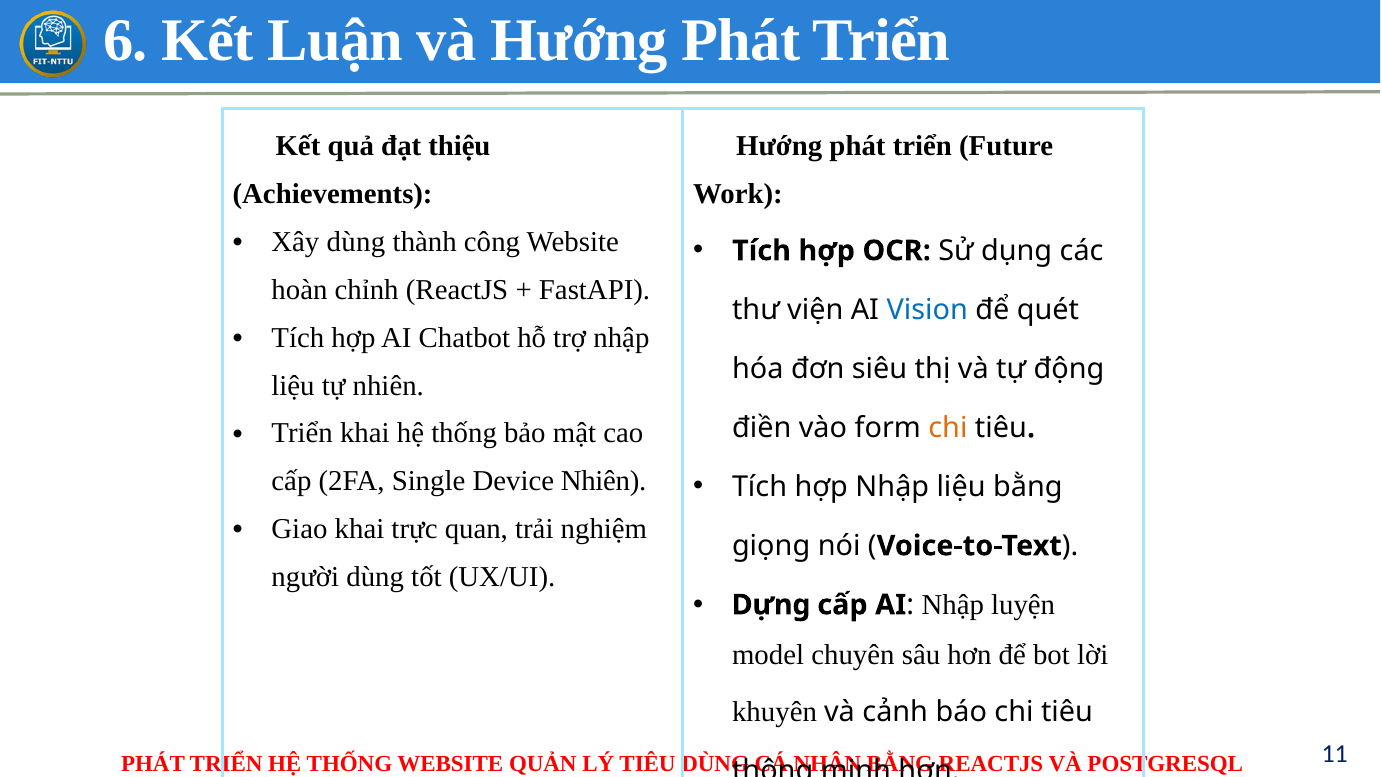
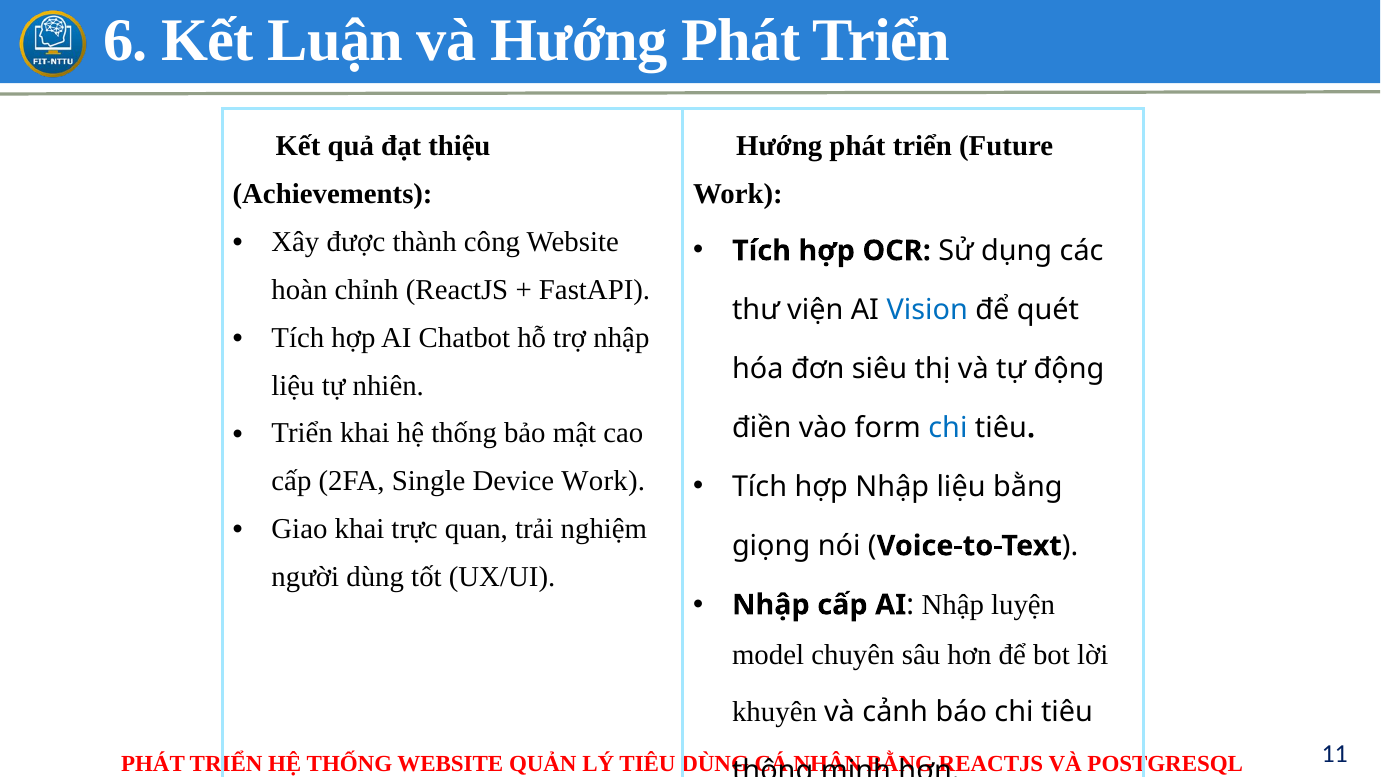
Xây dùng: dùng -> được (356, 242)
chi colour: orange -> blue (948, 428)
Device Nhiên: Nhiên -> Work (603, 482)
Dựng: Dựng -> Nhập (771, 605)
